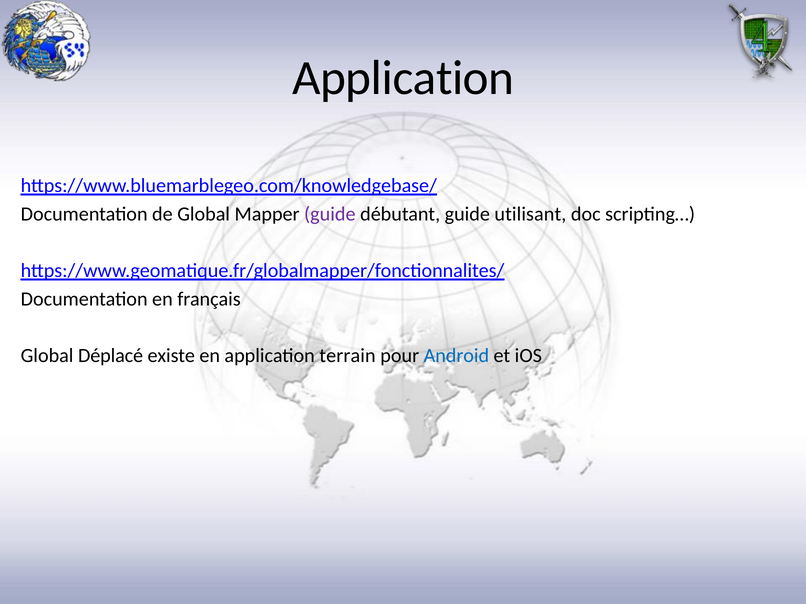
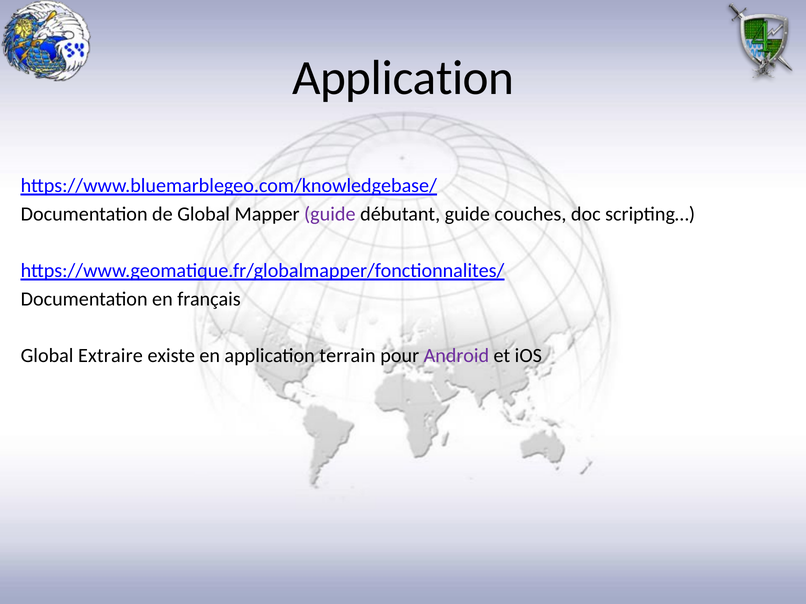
utilisant: utilisant -> couches (530, 214)
Déplacé: Déplacé -> Extraire (110, 356)
Android colour: blue -> purple (456, 356)
